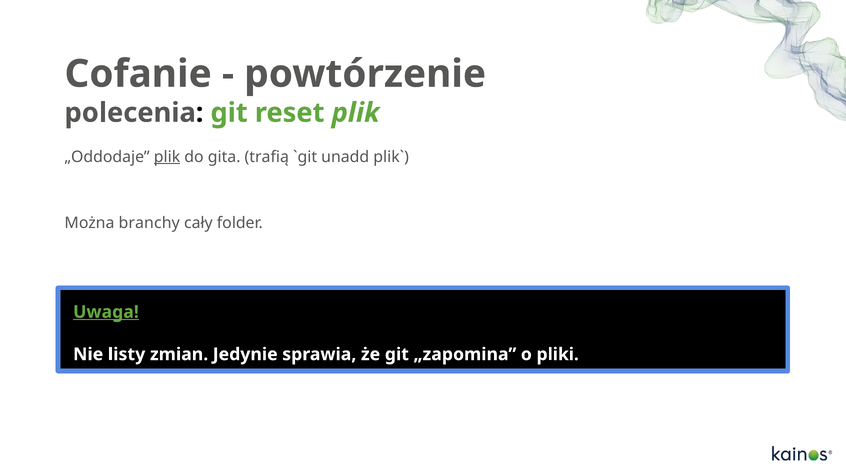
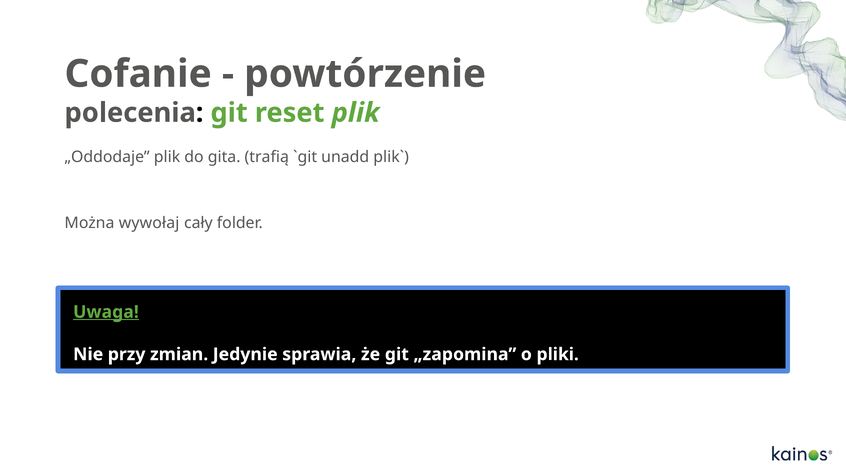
plik underline: present -> none (167, 157)
branchy: branchy -> wywołaj (149, 223)
listy: listy -> przy (127, 354)
